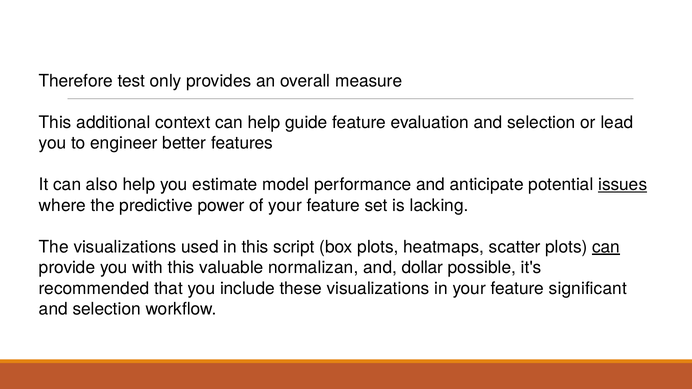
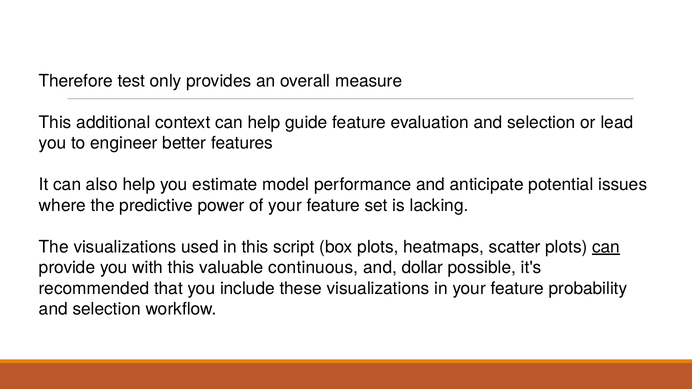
issues underline: present -> none (623, 185)
normalizan: normalizan -> continuous (313, 268)
significant: significant -> probability (588, 288)
